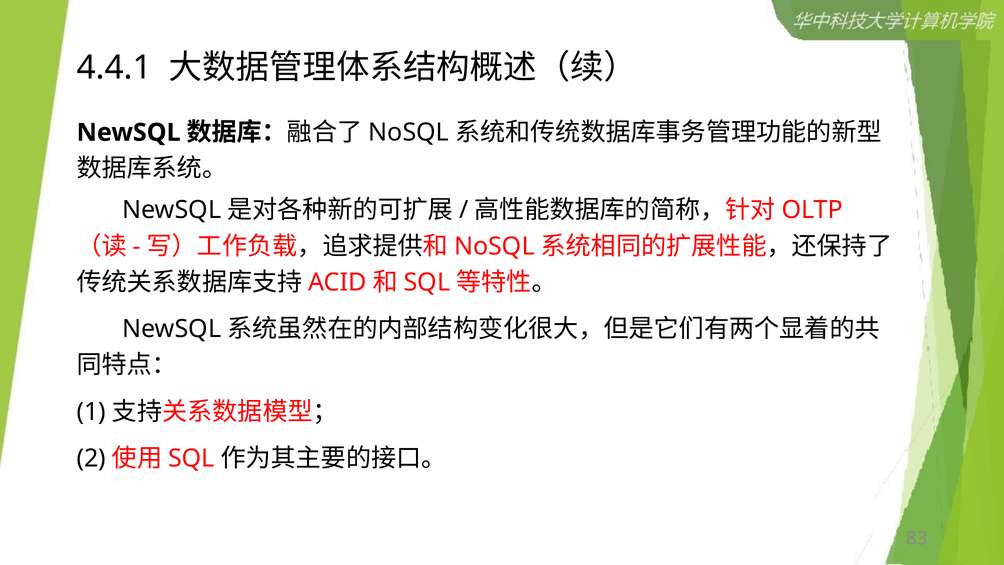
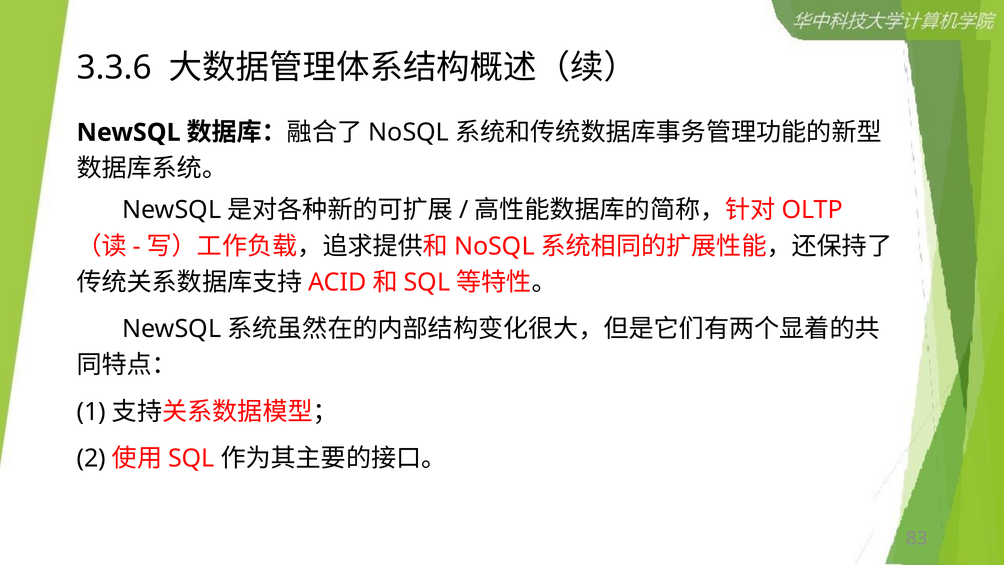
4.4.1: 4.4.1 -> 3.3.6 (114, 68)
